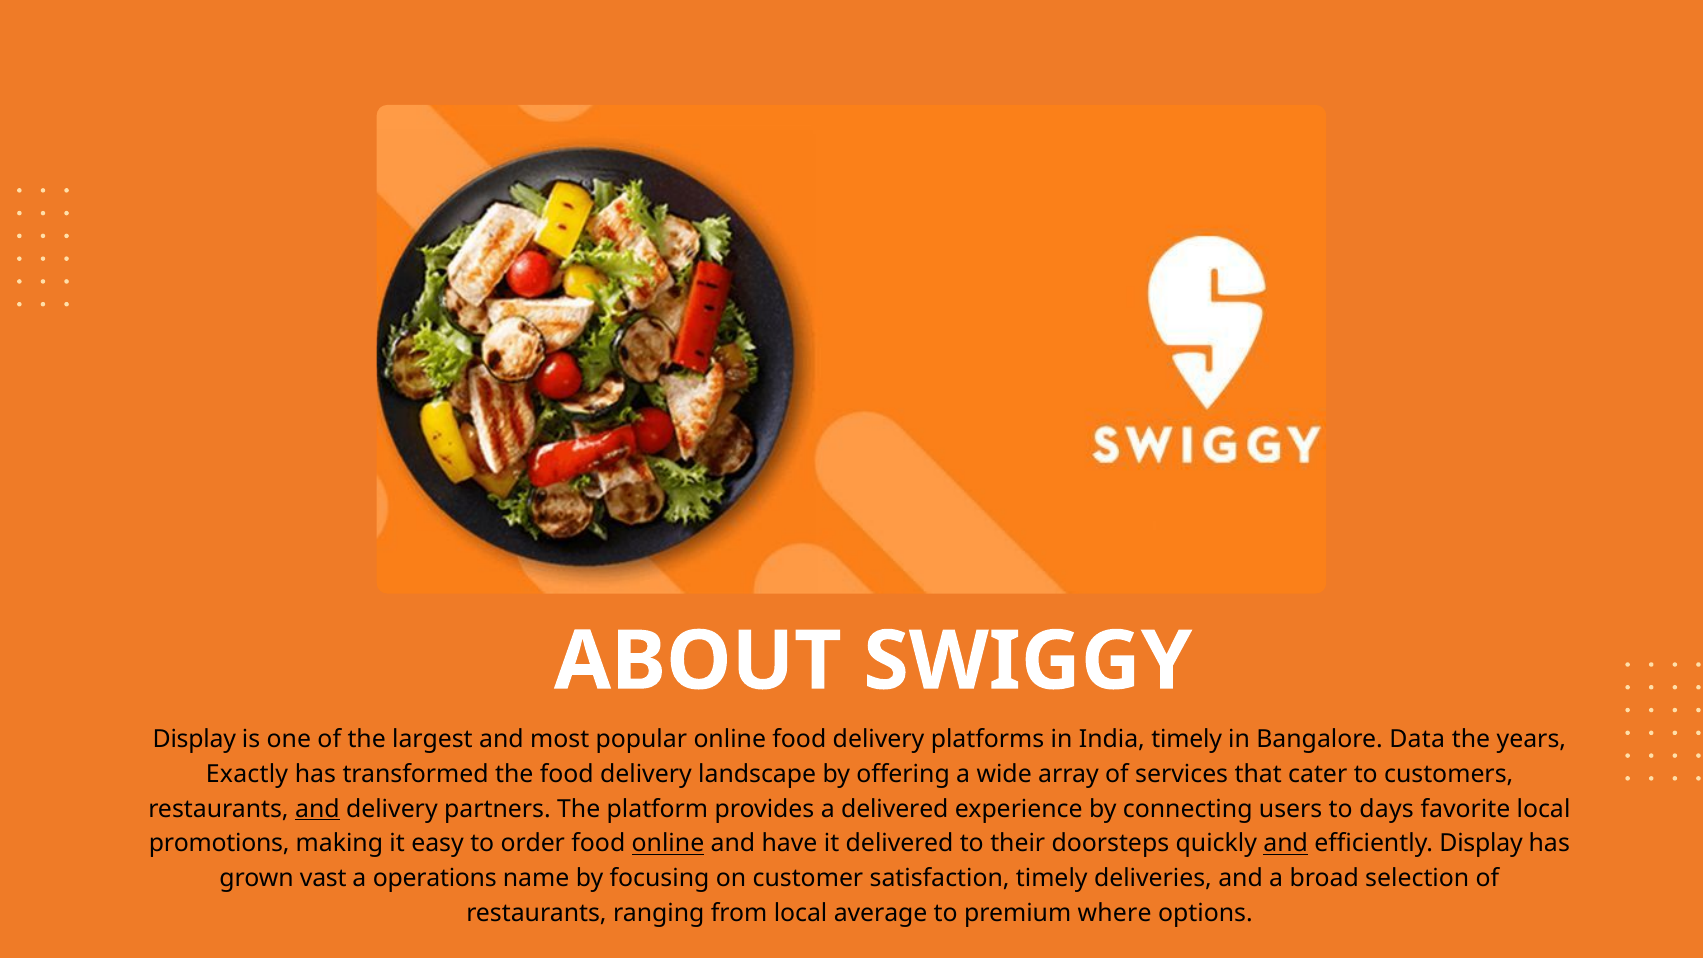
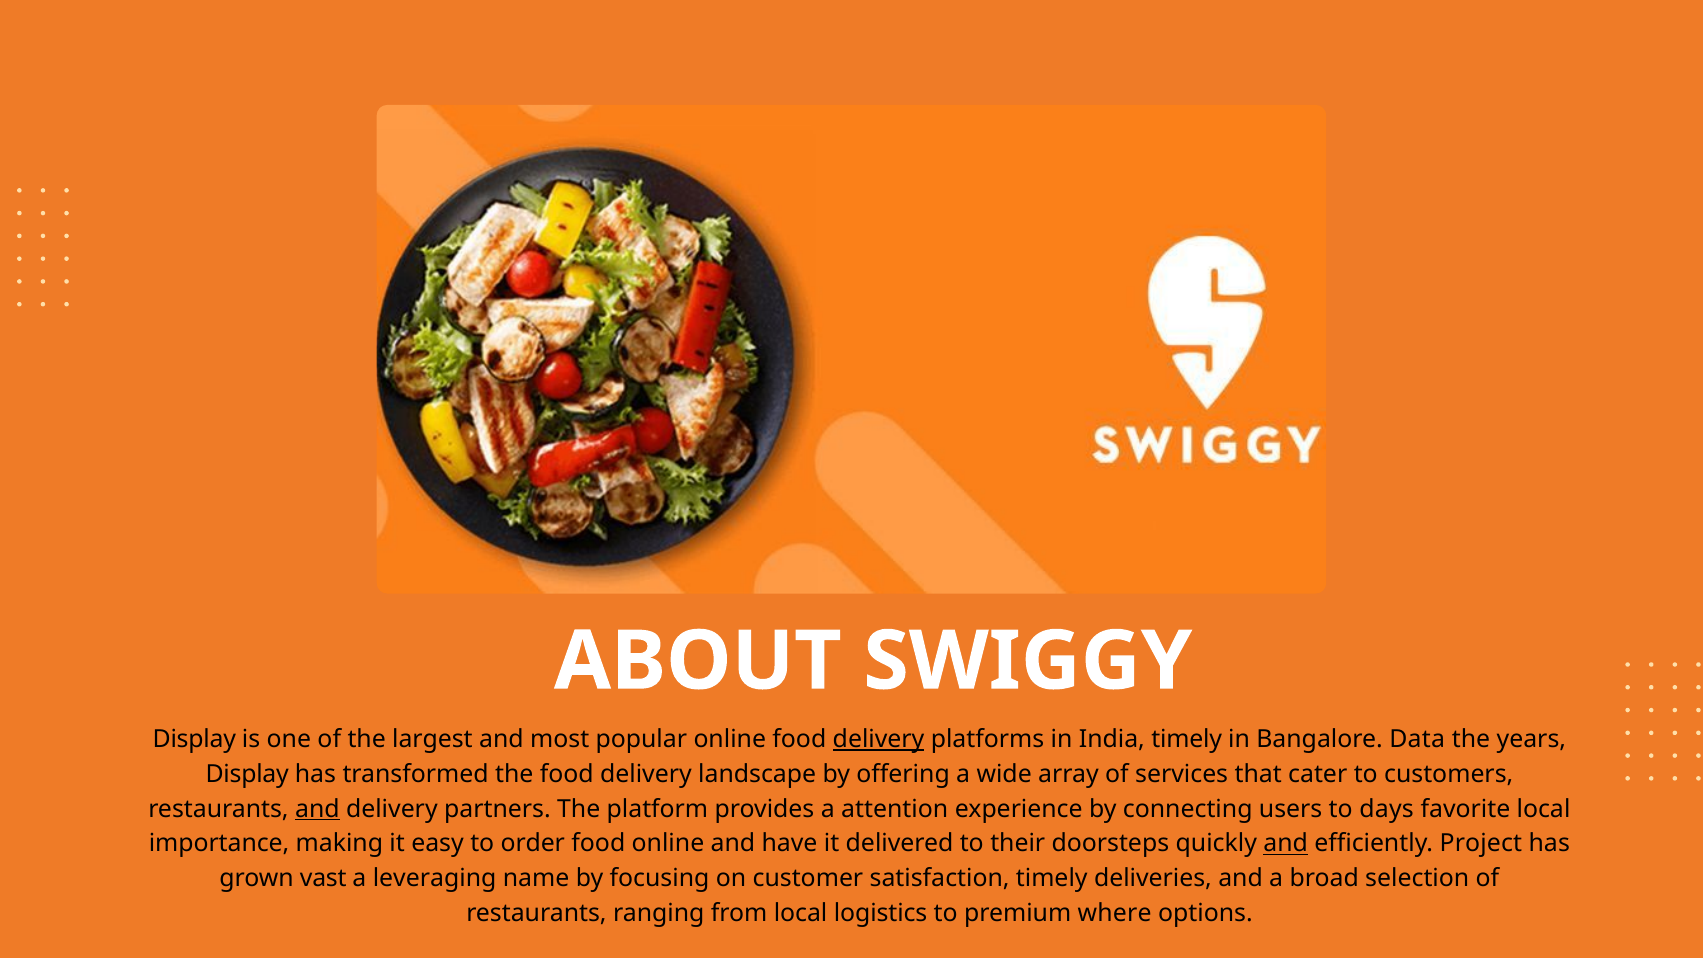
delivery underline: none -> present (879, 739)
Exactly: Exactly -> Display (247, 774)
a delivered: delivered -> attention (895, 809)
promotions: promotions -> importance (219, 844)
online underline: present -> none (668, 844)
efficiently Display: Display -> Project (1481, 844)
operations: operations -> leveraging (435, 878)
average: average -> logistics (881, 913)
